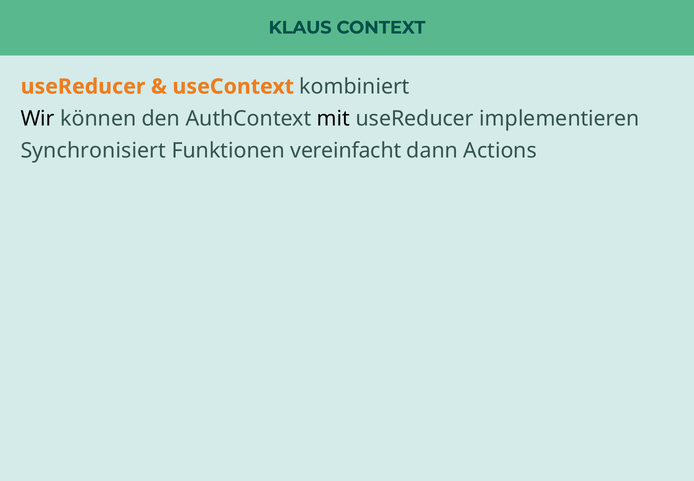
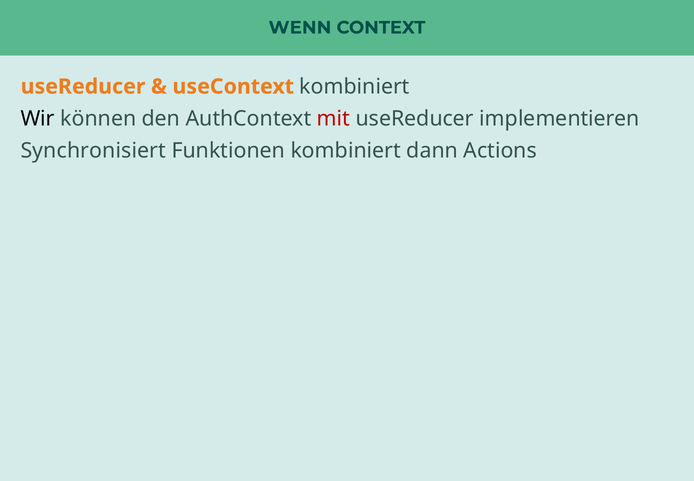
KLAUS: KLAUS -> WENN (300, 28)
mit colour: black -> red (334, 118)
Funktionen vereinfacht: vereinfacht -> kombiniert (346, 150)
